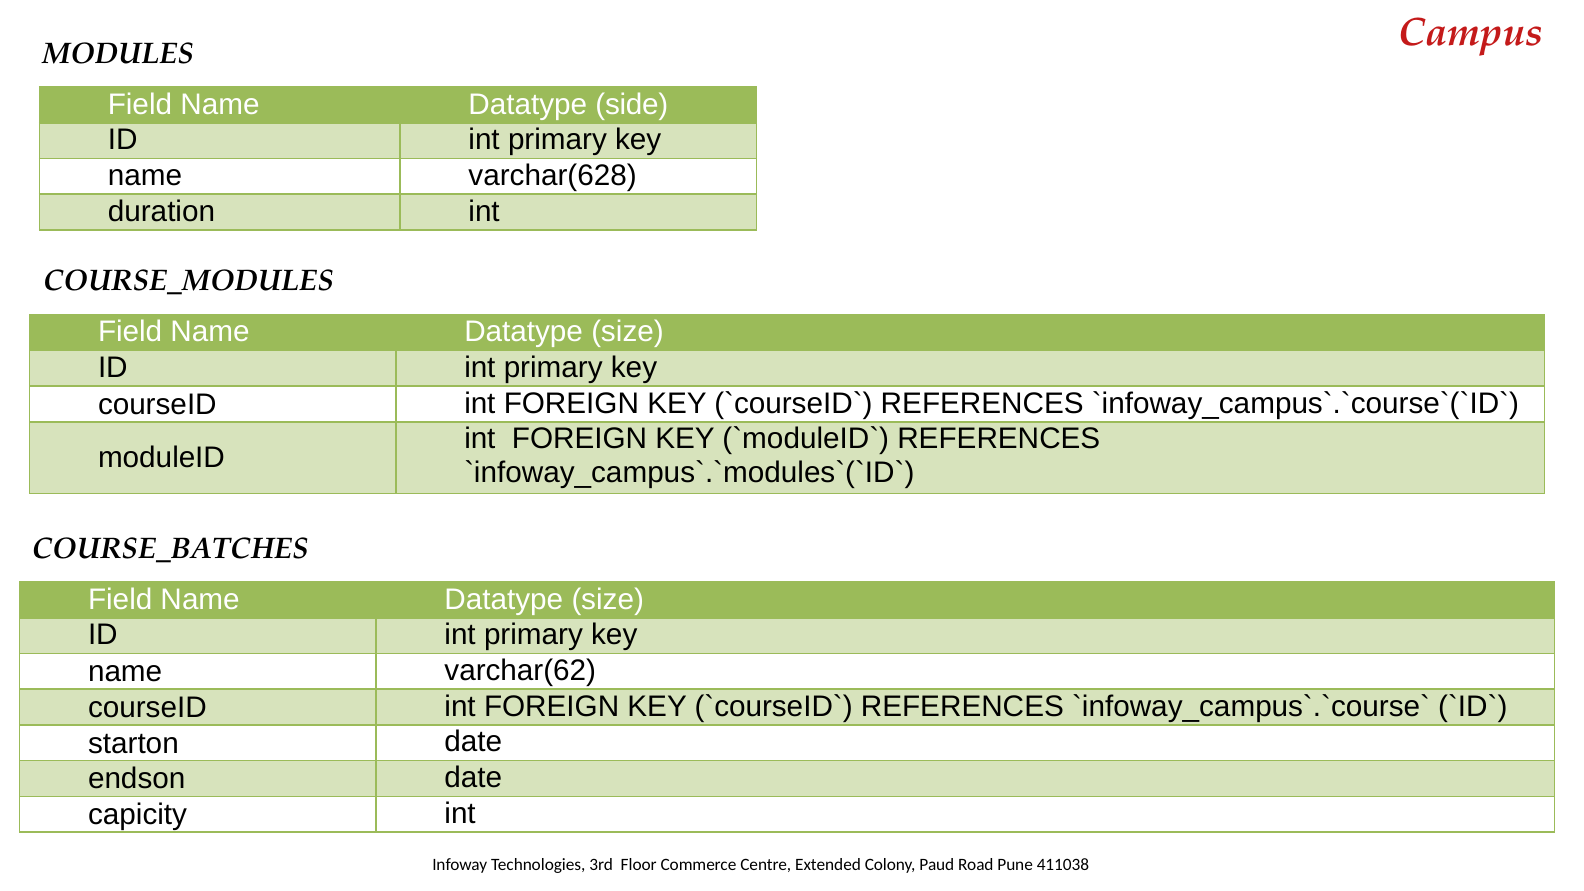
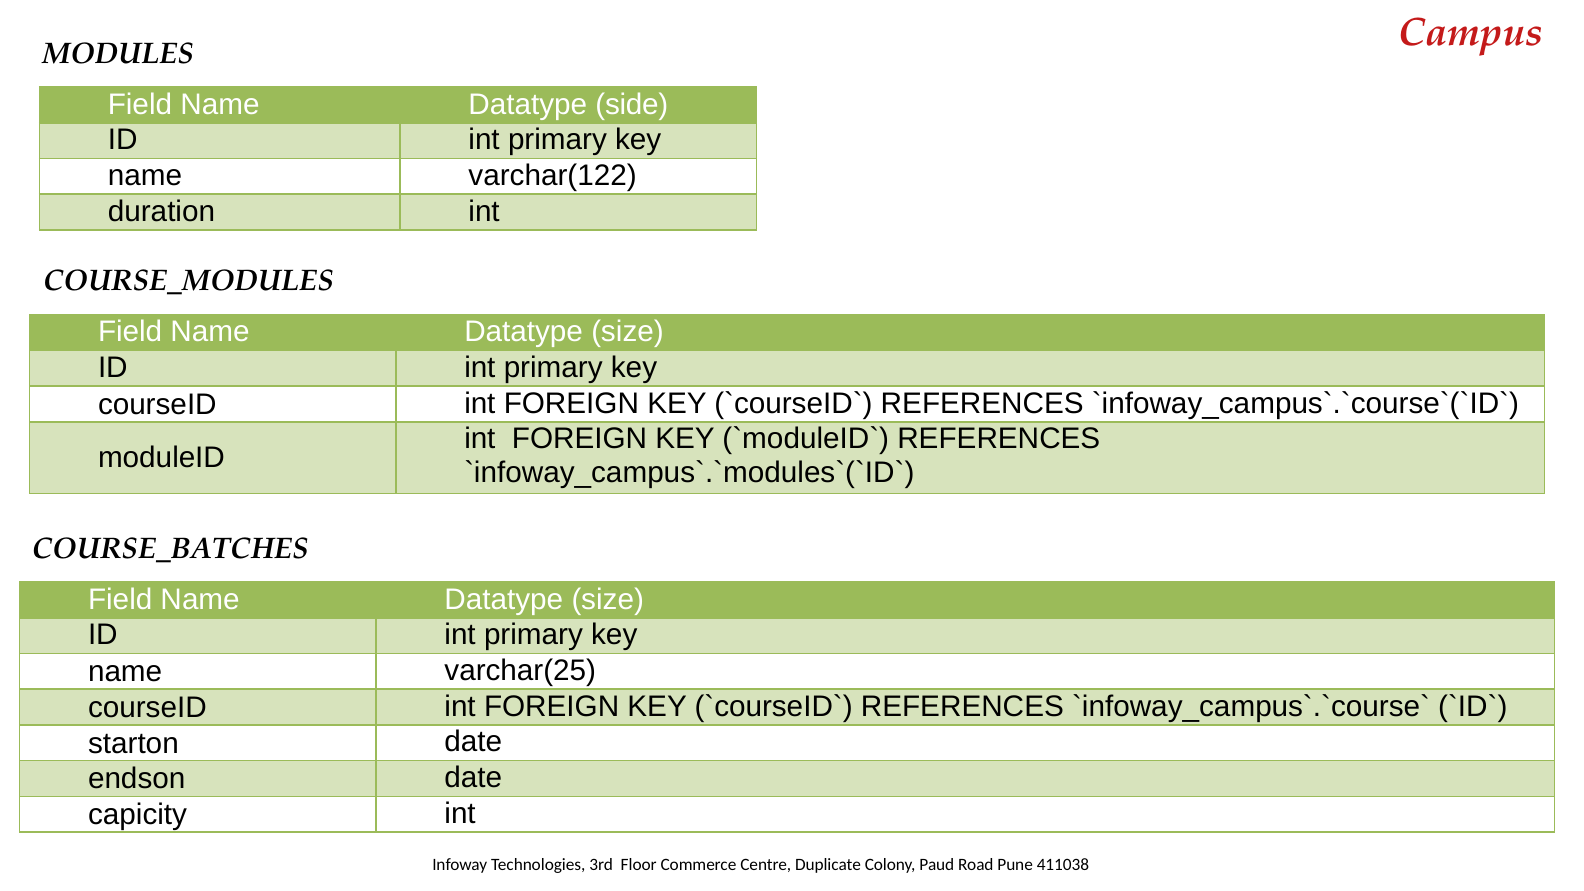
varchar(628: varchar(628 -> varchar(122 (553, 176)
varchar(62: varchar(62 -> varchar(25 (520, 671)
Extended: Extended -> Duplicate (828, 865)
